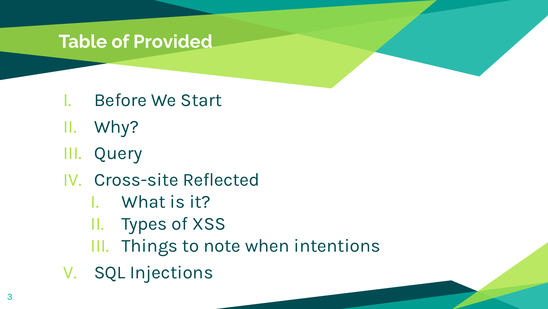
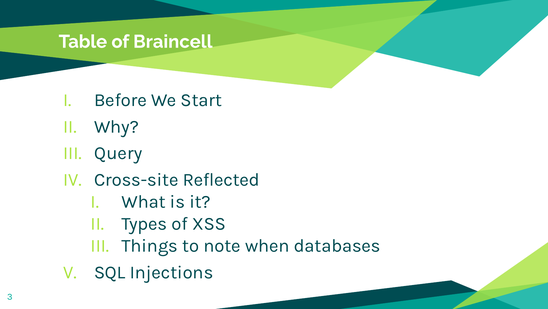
Provided: Provided -> Braincell (173, 42)
intentions: intentions -> databases (337, 245)
